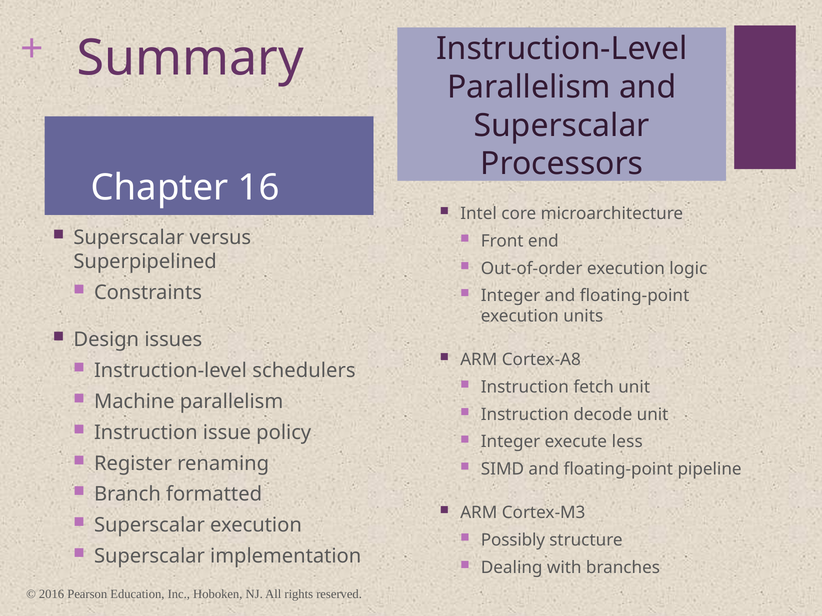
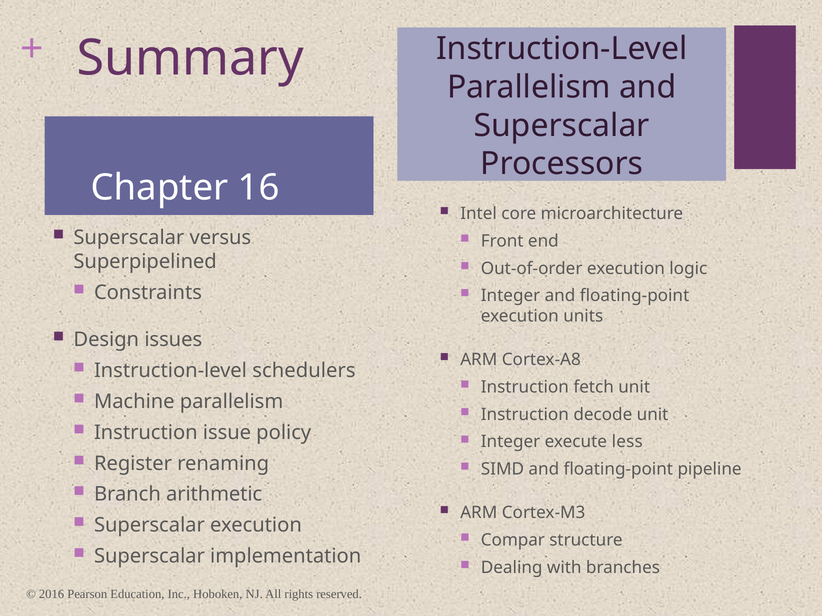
formatted: formatted -> arithmetic (214, 495)
Possibly: Possibly -> Compar (513, 540)
